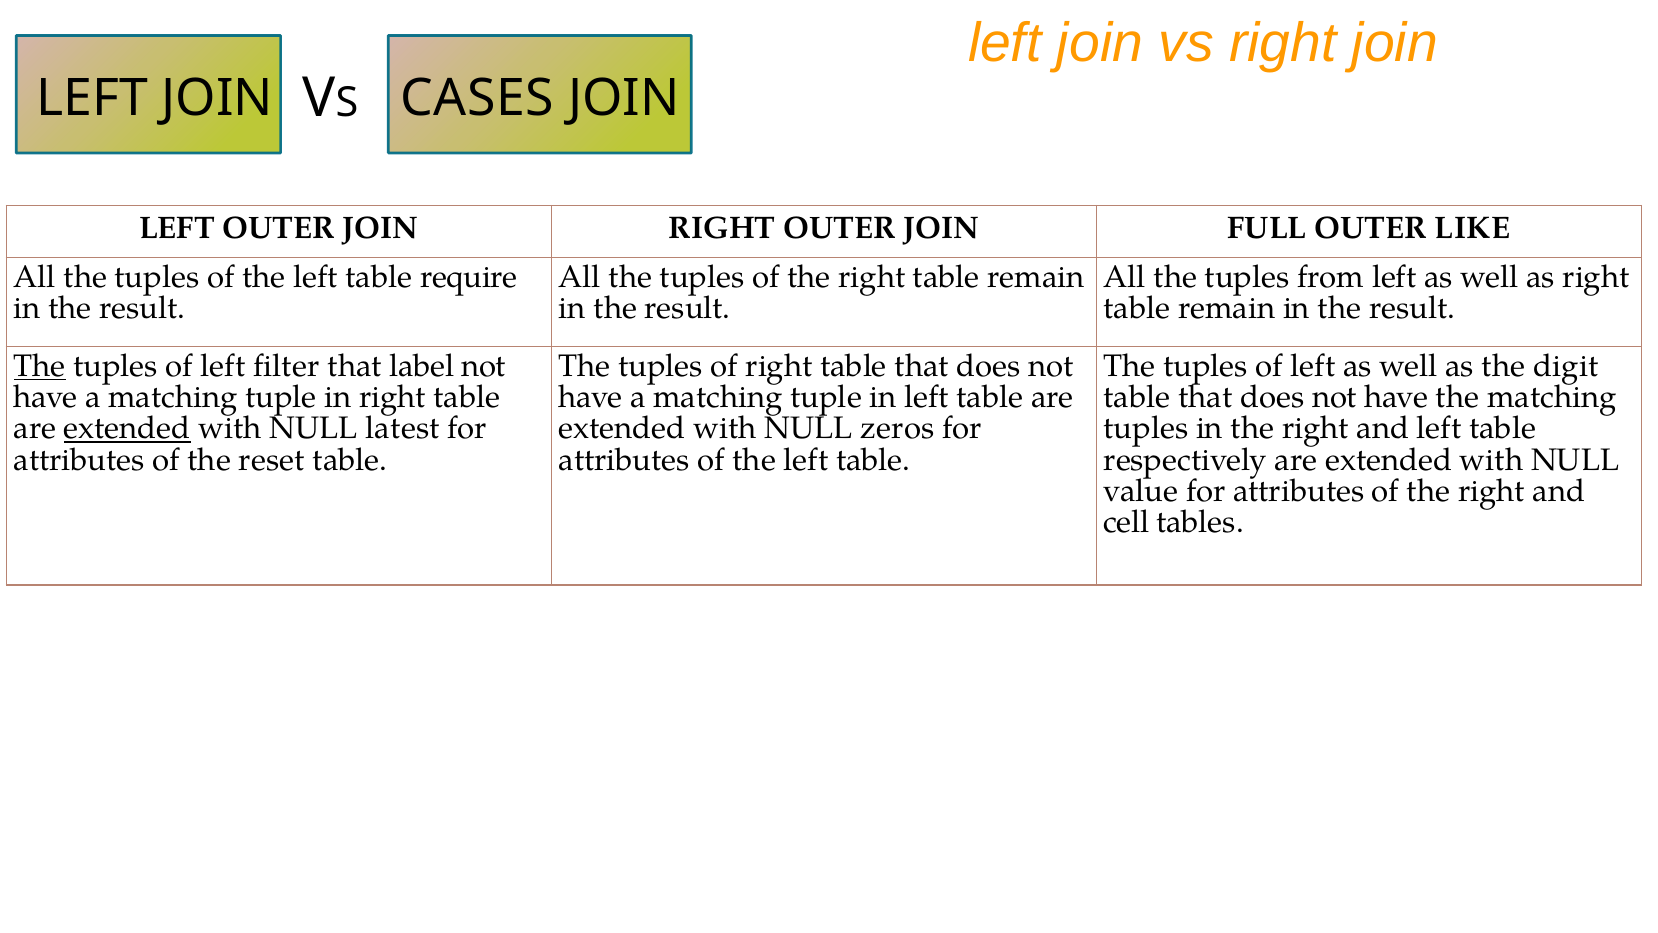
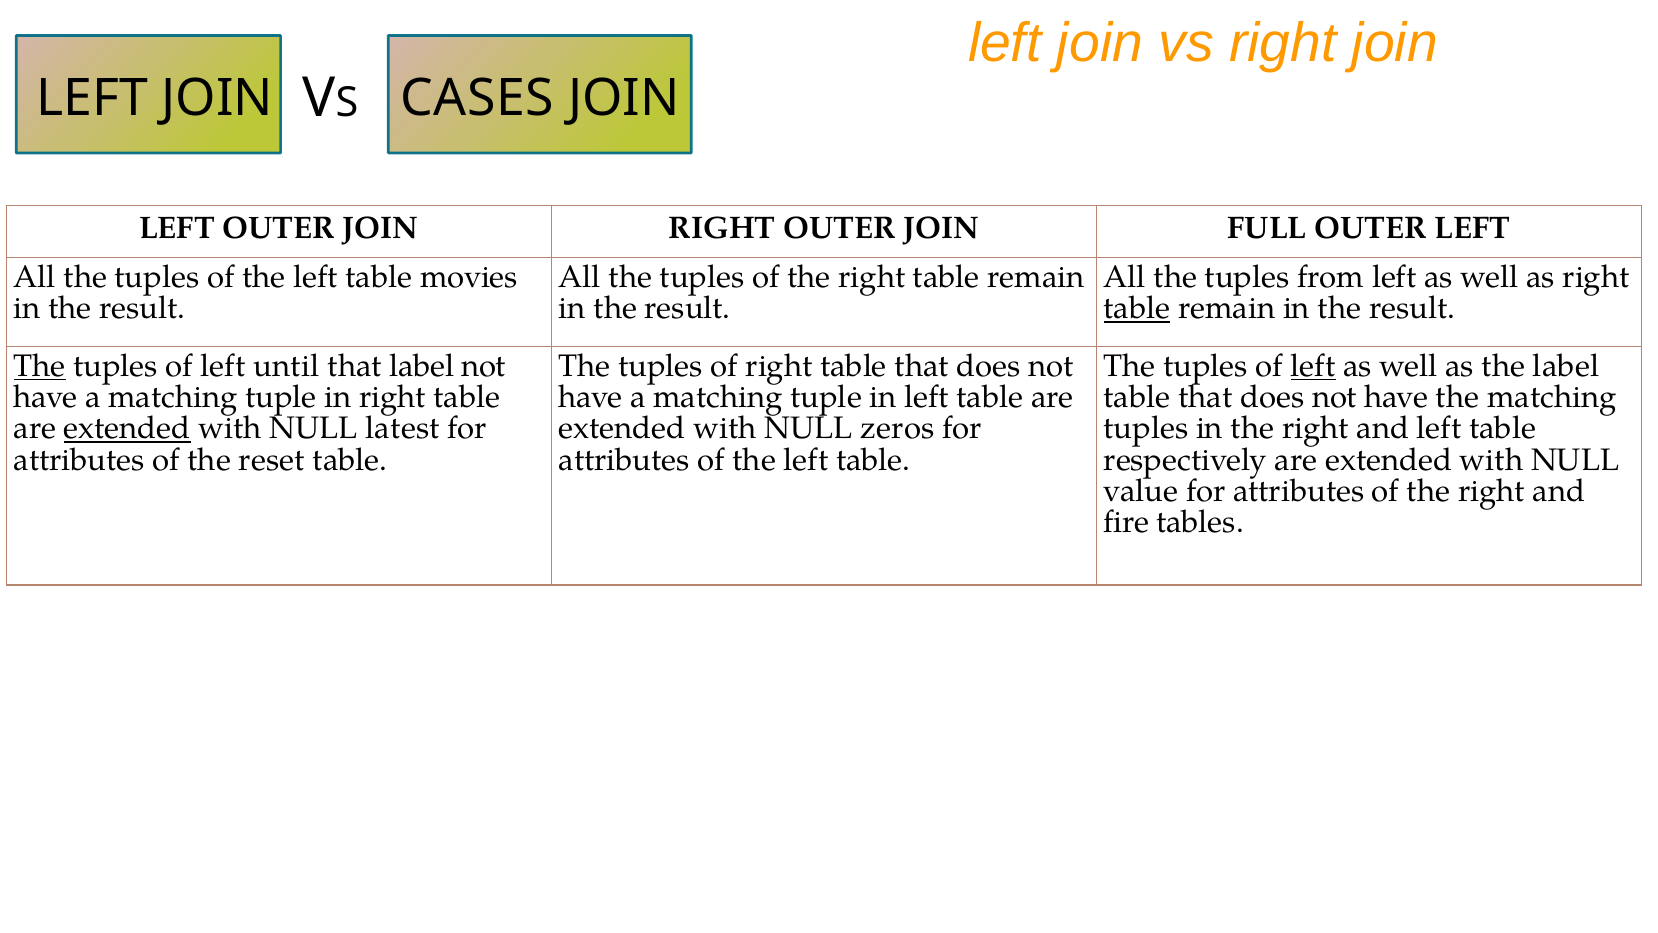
OUTER LIKE: LIKE -> LEFT (1473, 228)
require: require -> movies (469, 277)
table underline: none -> present (1137, 308)
filter: filter -> until (286, 366)
left underline: none -> present (1313, 366)
the digit: digit -> label (1566, 366)
cell: cell -> fire (1126, 522)
